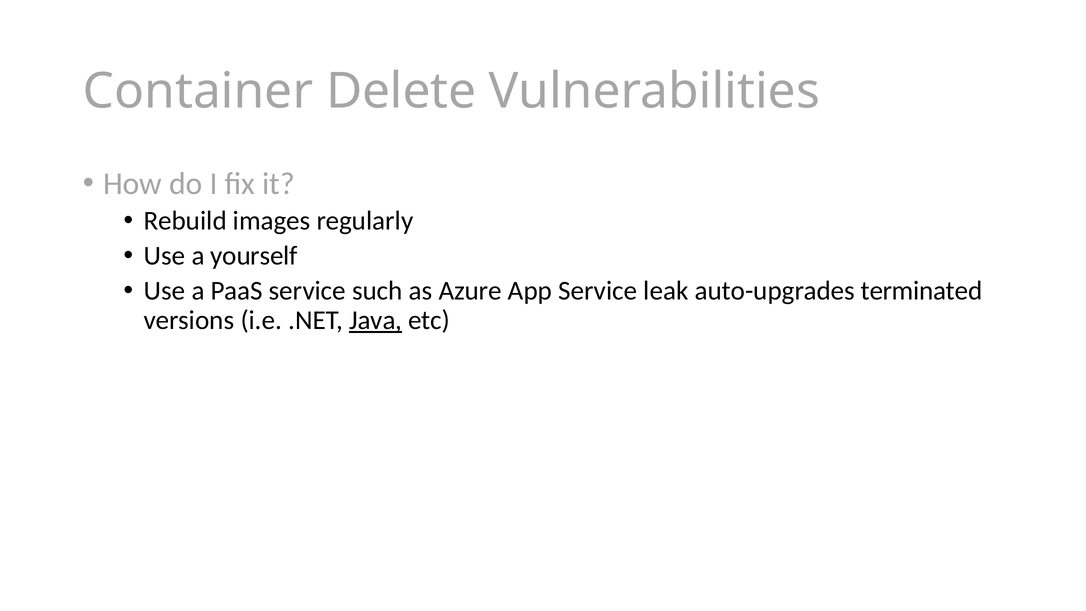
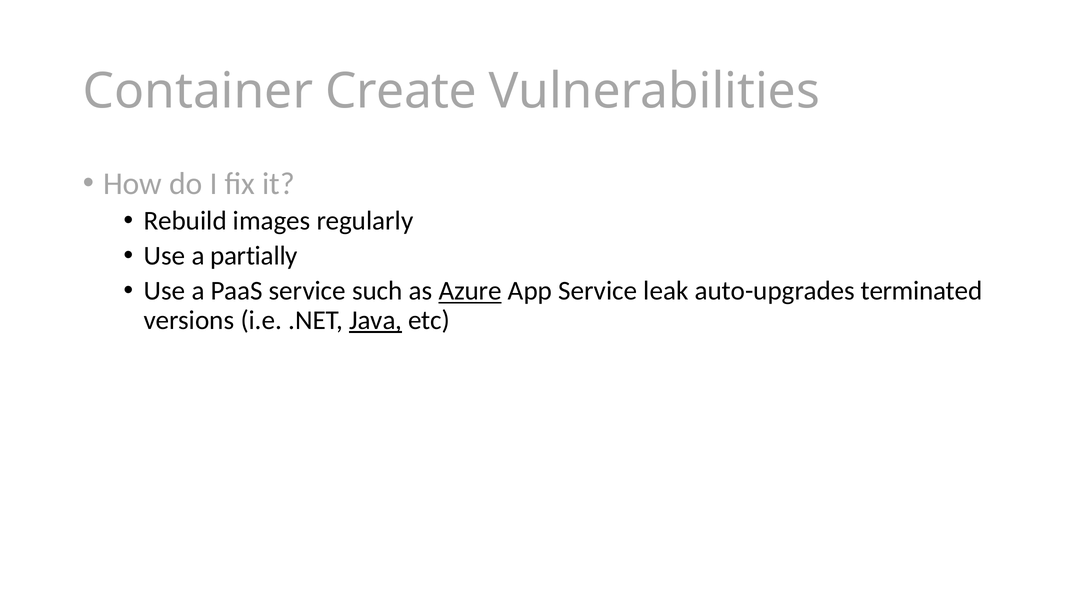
Delete: Delete -> Create (401, 91)
yourself: yourself -> partially (254, 256)
Azure underline: none -> present (470, 291)
